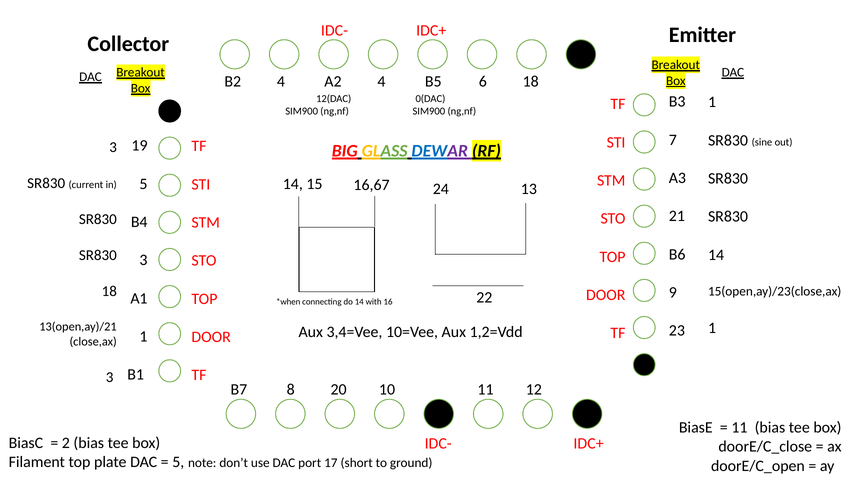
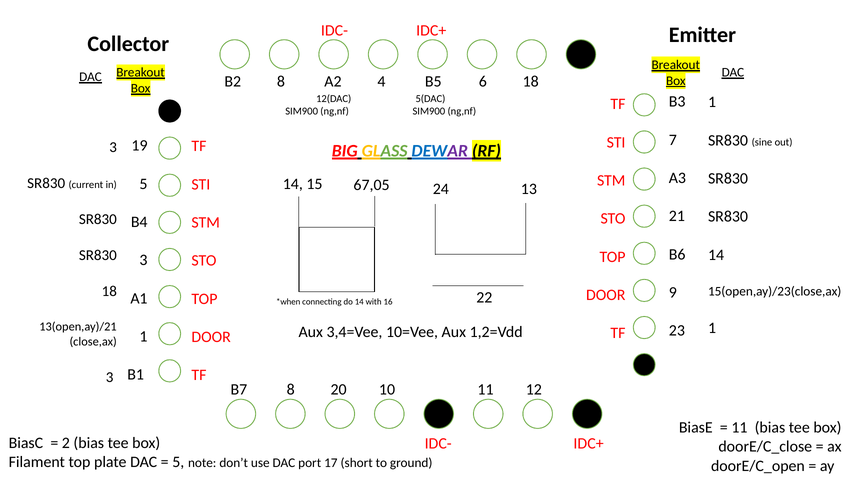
B2 4: 4 -> 8 (281, 82)
0(DAC: 0(DAC -> 5(DAC (430, 99)
16,67: 16,67 -> 67,05 (372, 185)
